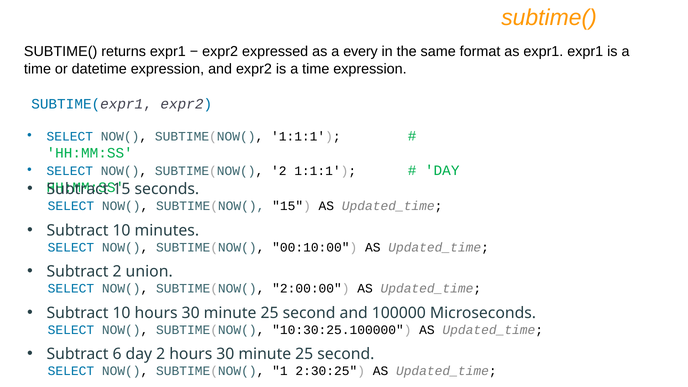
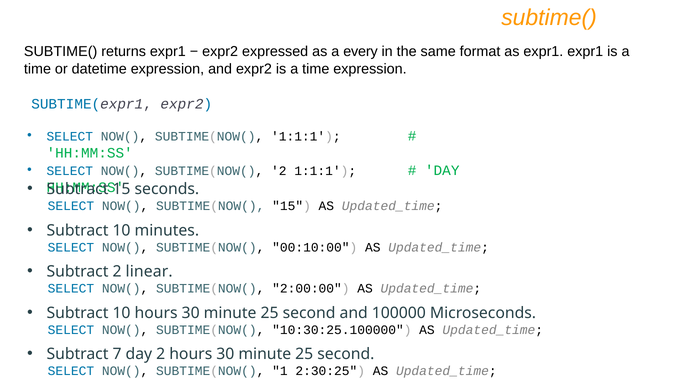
union: union -> linear (149, 272)
6: 6 -> 7 (117, 354)
